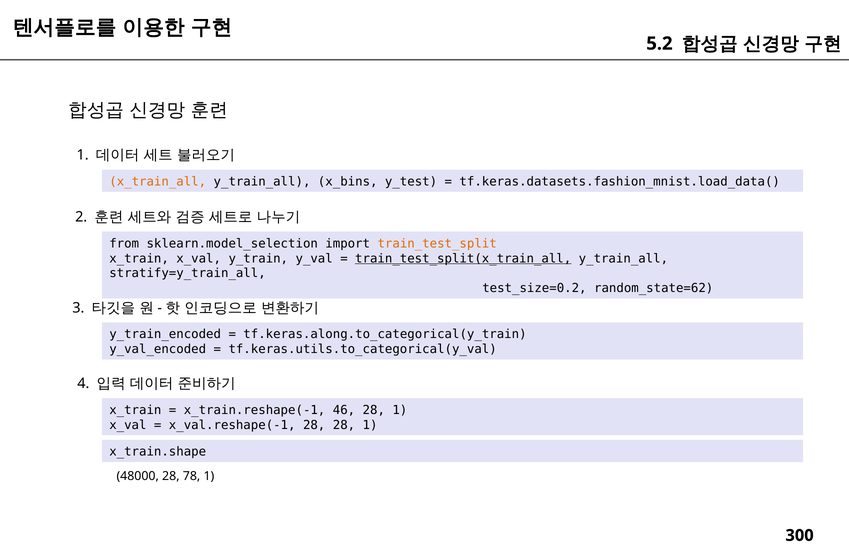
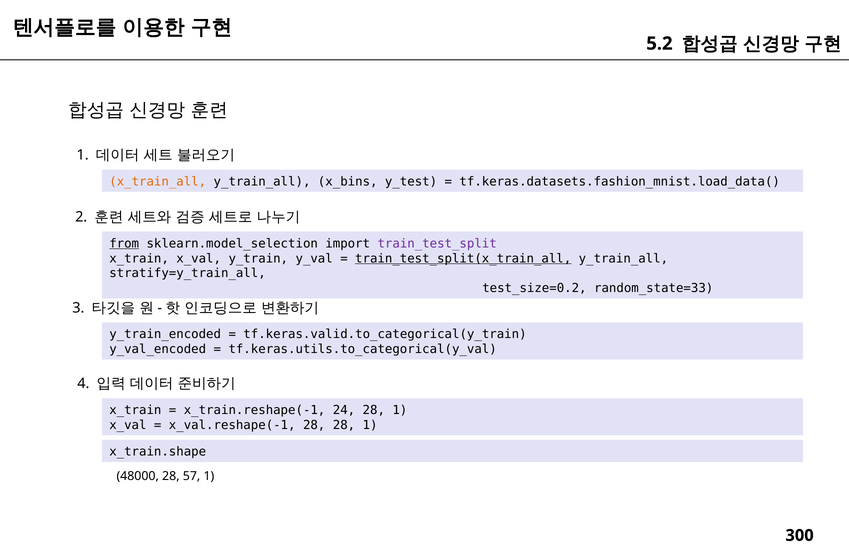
from underline: none -> present (124, 243)
train_test_split colour: orange -> purple (437, 243)
random_state=62: random_state=62 -> random_state=33 (654, 288)
tf.keras.along.to_categorical(y_train: tf.keras.along.to_categorical(y_train -> tf.keras.valid.to_categorical(y_train (385, 334)
46: 46 -> 24 (344, 410)
78: 78 -> 57 (192, 476)
